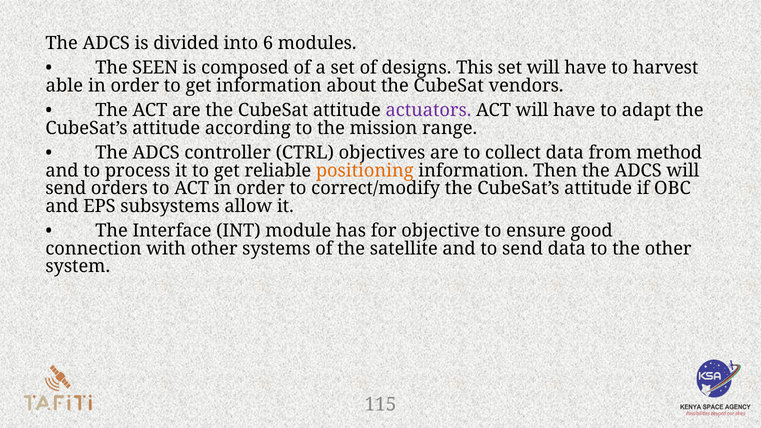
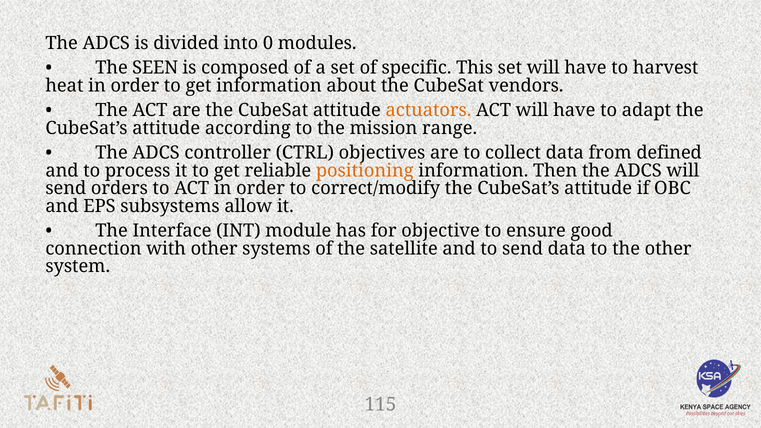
6: 6 -> 0 (268, 43)
designs: designs -> specific (417, 68)
able: able -> heat (64, 86)
actuators colour: purple -> orange (428, 110)
method: method -> defined (669, 153)
